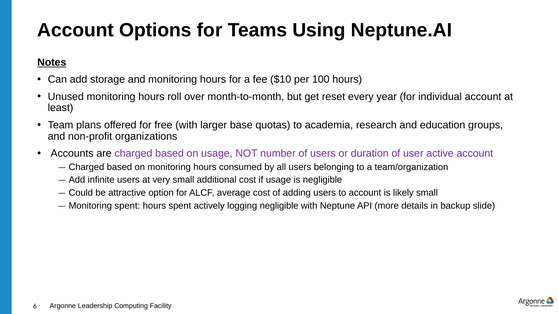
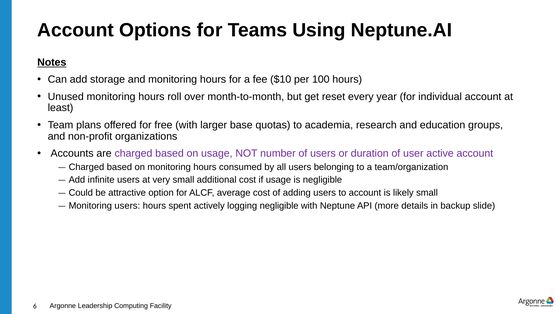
Monitoring spent: spent -> users (127, 206)
